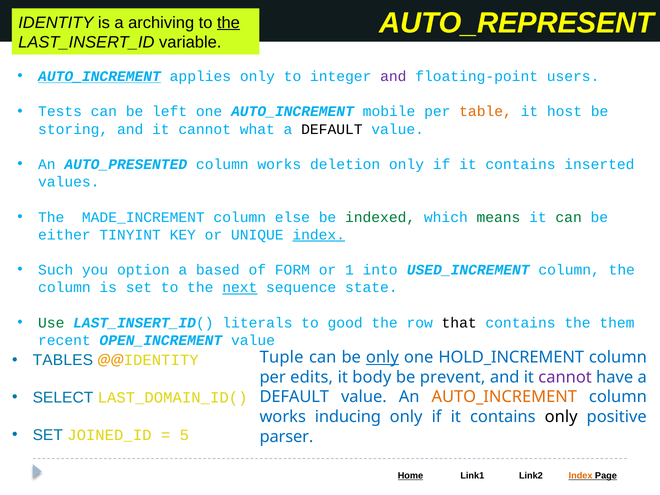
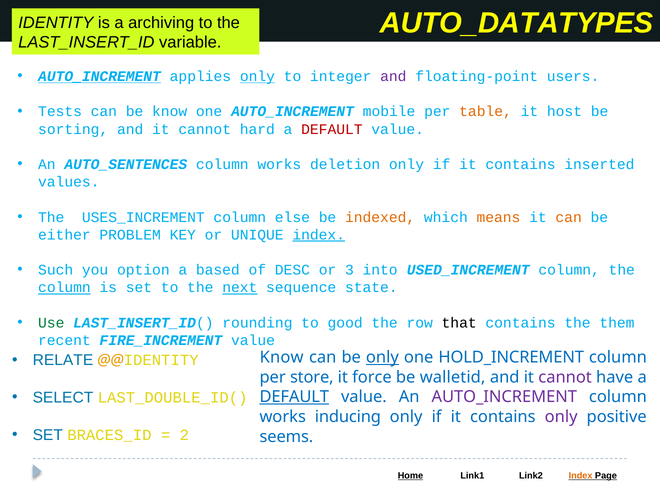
AUTO_REPRESENT: AUTO_REPRESENT -> AUTO_DATATYPES (517, 23)
the underline: present -> none (228, 23)
only underline: none -> present (257, 76)
be left: left -> know (170, 112)
storing: storing -> sorting (73, 129)
what: what -> hard (257, 129)
DEFAULT colour: black -> red (332, 129)
AUTO_PRESENTED: AUTO_PRESENTED -> AUTO_SENTENCES (126, 164)
MADE_INCREMENT: MADE_INCREMENT -> USES_INCREMENT (143, 217)
indexed colour: green -> orange (380, 217)
means colour: green -> orange (498, 217)
can colour: green -> orange (569, 217)
TINYINT: TINYINT -> PROBLEM (130, 235)
FORM: FORM -> DESC (292, 270)
1: 1 -> 3 (349, 270)
column underline: none -> present (64, 288)
literals: literals -> rounding (257, 323)
OPEN_INCREMENT: OPEN_INCREMENT -> FIRE_INCREMENT (161, 340)
TABLES: TABLES -> RELATE (63, 360)
Tuple: Tuple -> Know (282, 357)
edits: edits -> store (312, 377)
body: body -> force (372, 377)
prevent: prevent -> walletid (453, 377)
LAST_DOMAIN_ID(: LAST_DOMAIN_ID( -> LAST_DOUBLE_ID( (173, 398)
DEFAULT underline: none -> present (294, 397)
AUTO_INCREMENT colour: orange -> purple (504, 397)
only colour: black -> purple (561, 417)
JOINED_ID: JOINED_ID -> BRACES_ID (109, 435)
5: 5 -> 2 (184, 435)
parser: parser -> seems (286, 437)
